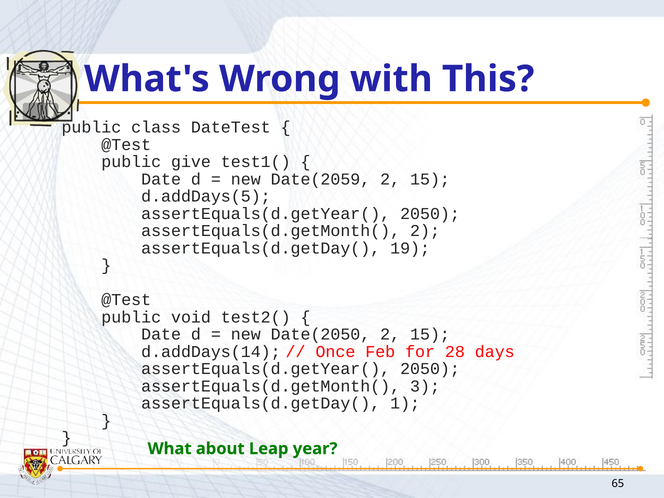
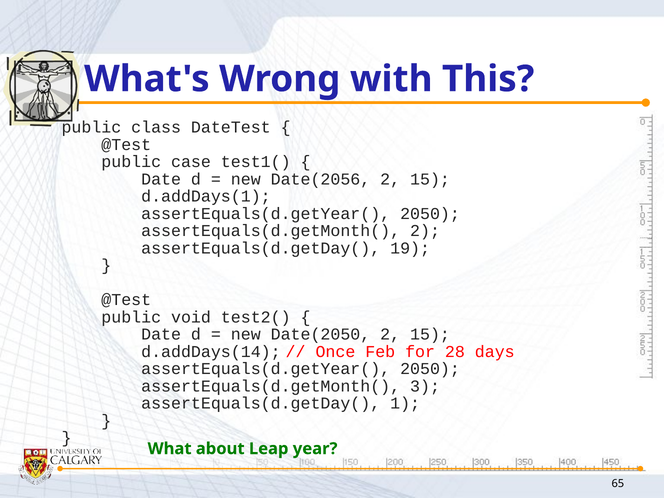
give: give -> case (191, 162)
Date(2059: Date(2059 -> Date(2056 (320, 179)
d.addDays(5: d.addDays(5 -> d.addDays(1 (206, 196)
